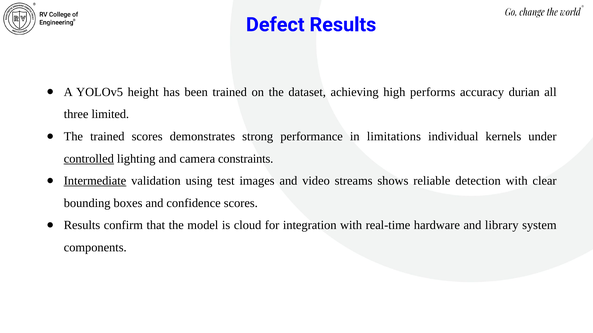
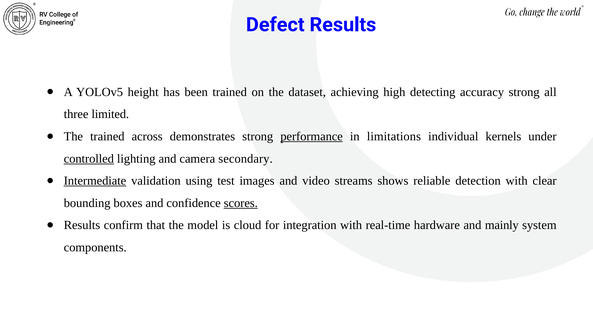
performs: performs -> detecting (433, 92)
accuracy durian: durian -> strong (524, 92)
trained scores: scores -> across (147, 137)
performance underline: none -> present (312, 137)
constraints: constraints -> secondary (246, 159)
scores underline: none -> present (241, 203)
library: library -> mainly (502, 226)
